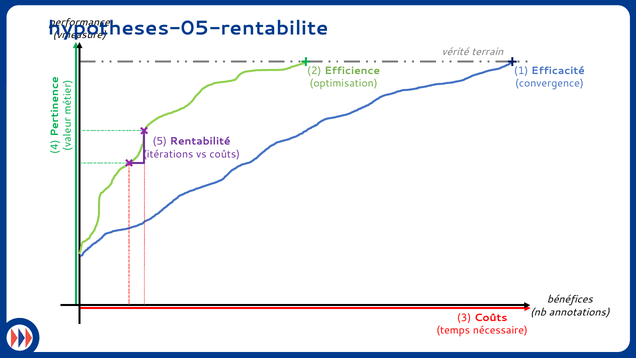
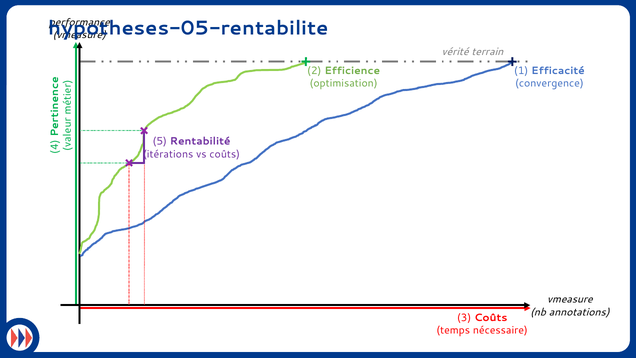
bénéfices: bénéfices -> vmeasure (570, 299)
